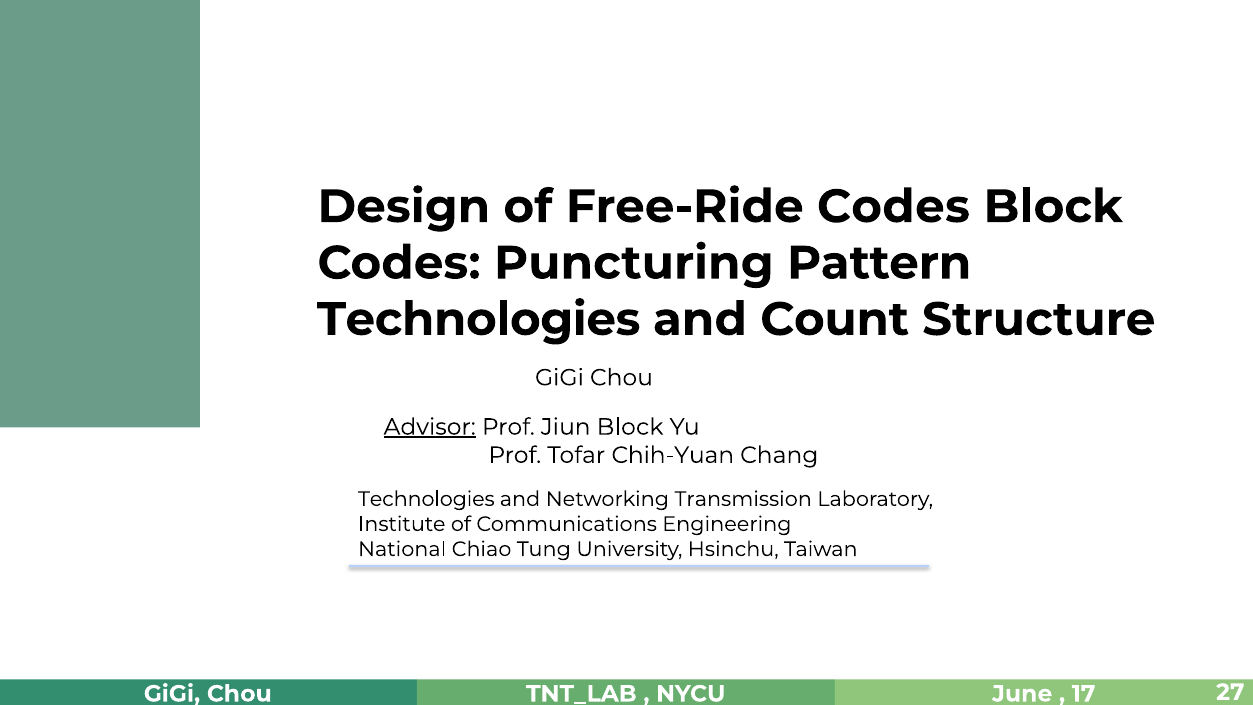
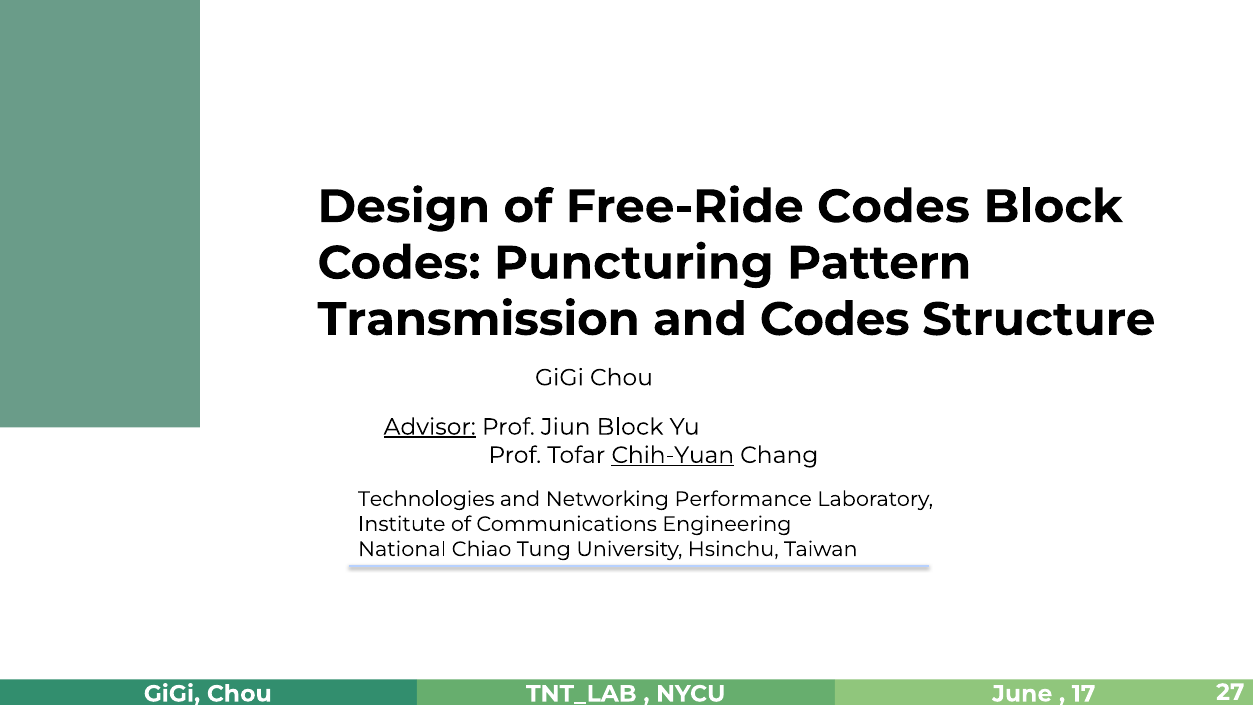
Technologies: Technologies -> Transmission (479, 319)
and Count: Count -> Codes (835, 319)
Chih-Yuan underline: none -> present (673, 455)
Transmission: Transmission -> Performance (743, 499)
